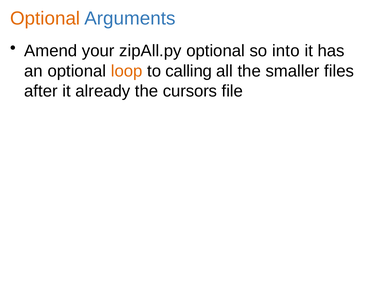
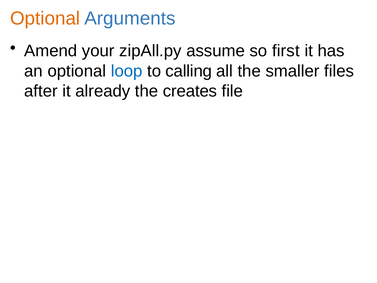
zipAll.py optional: optional -> assume (216, 51)
into: into -> first (286, 51)
loop colour: orange -> blue (127, 71)
cursors: cursors -> creates (190, 91)
